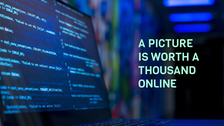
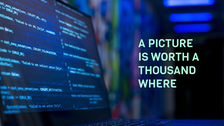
ONLINE: ONLINE -> WHERE (158, 84)
